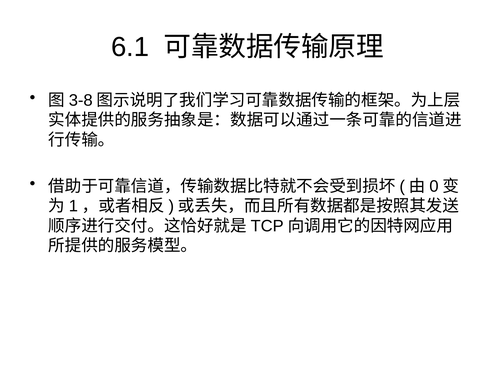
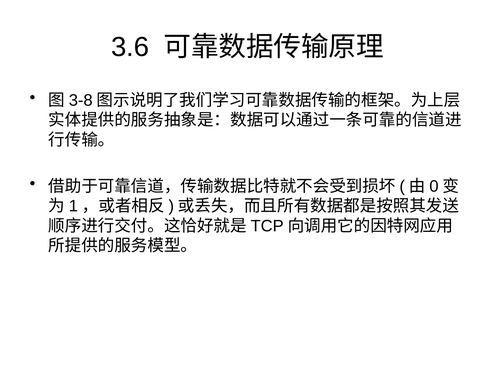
6.1: 6.1 -> 3.6 (130, 47)
